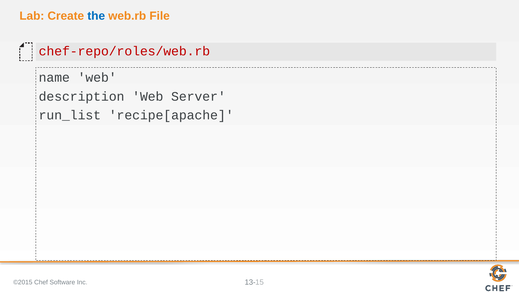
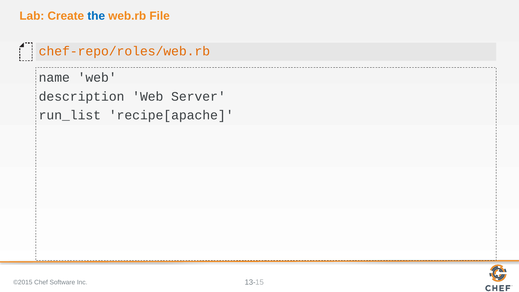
chef-repo/roles/web.rb colour: red -> orange (124, 51)
